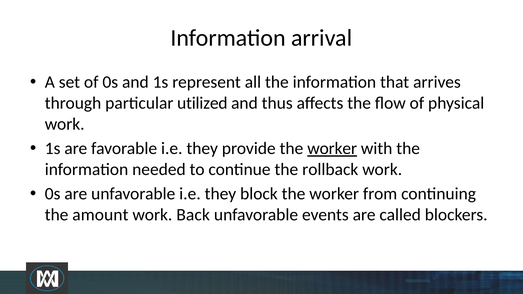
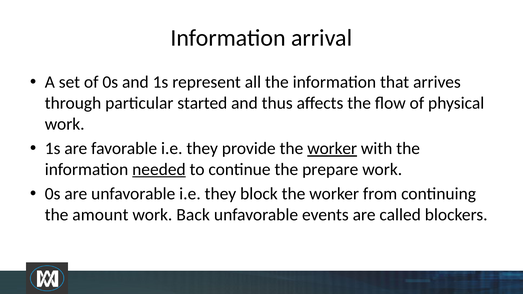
utilized: utilized -> started (202, 103)
needed underline: none -> present (159, 170)
rollback: rollback -> prepare (330, 170)
